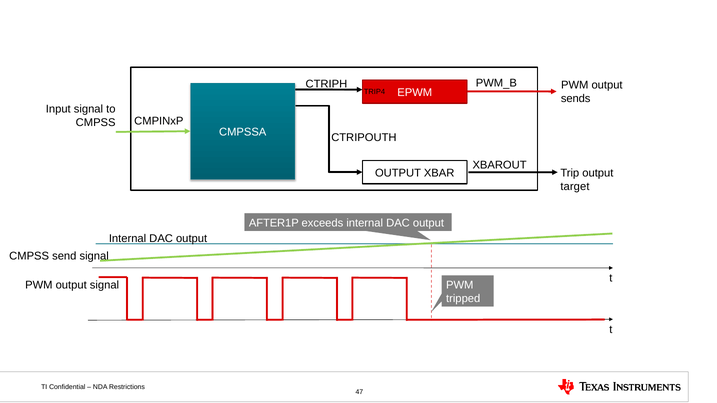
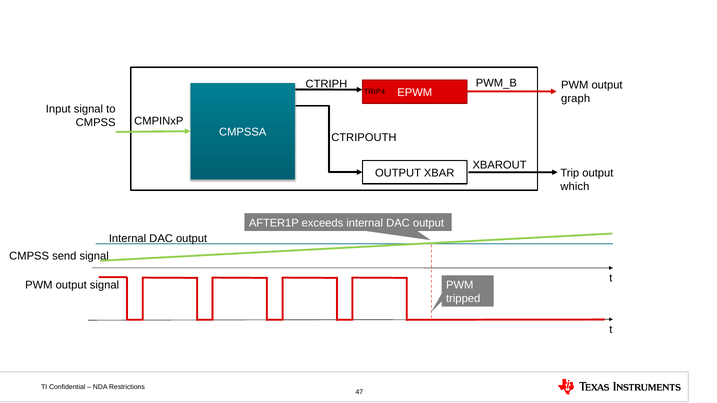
sends: sends -> graph (576, 99)
target: target -> which (575, 186)
